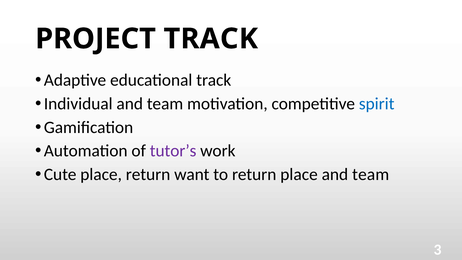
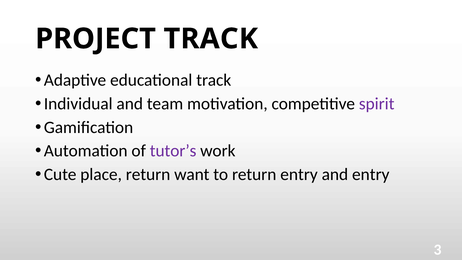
spirit colour: blue -> purple (377, 104)
return place: place -> entry (299, 174)
team: team -> entry (371, 174)
